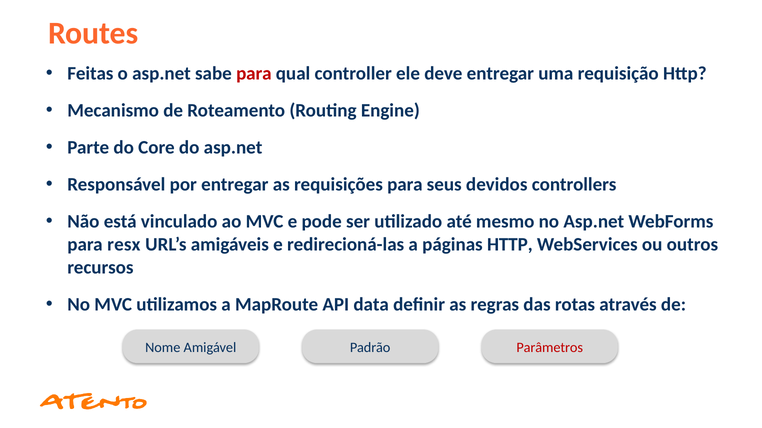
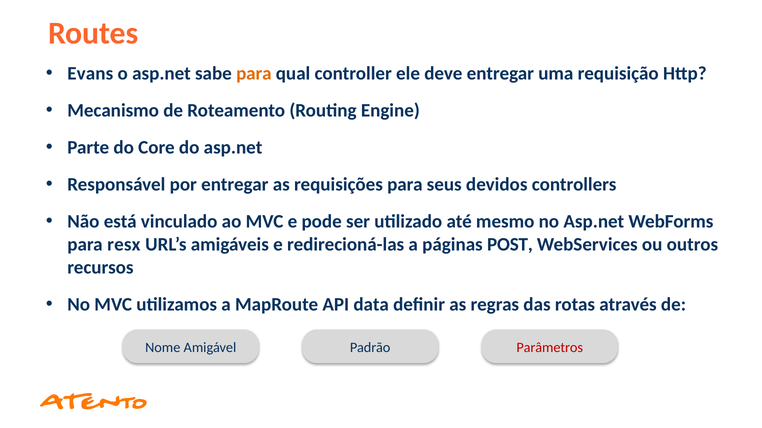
Feitas: Feitas -> Evans (90, 73)
para colour: red -> orange (254, 73)
páginas HTTP: HTTP -> POST (510, 245)
